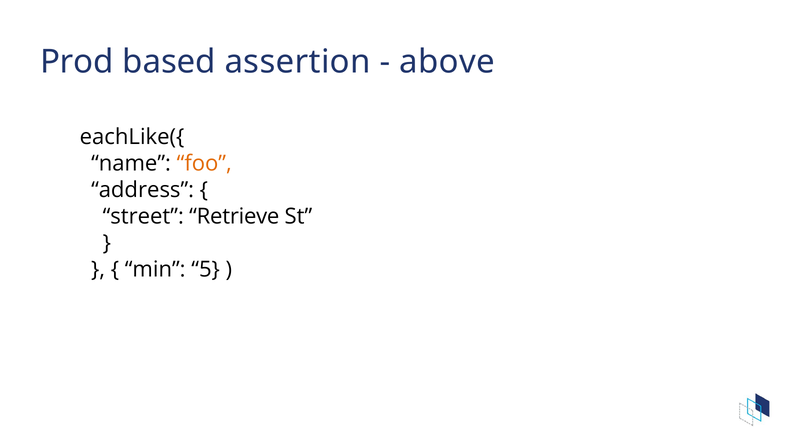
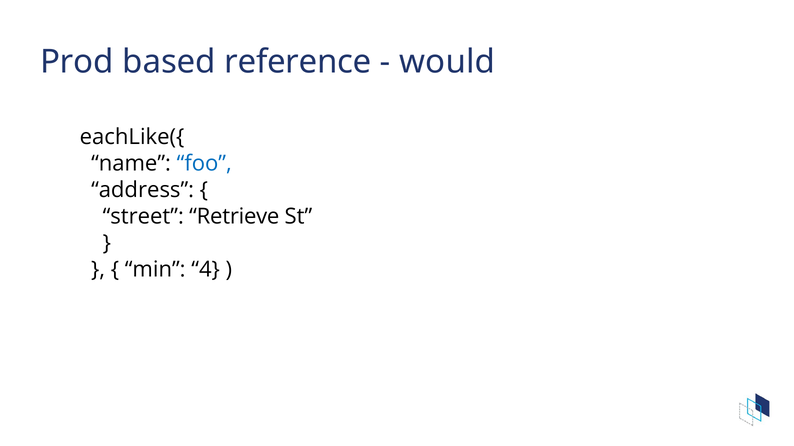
assertion: assertion -> reference (298, 62)
above: above -> would (447, 62)
foo colour: orange -> blue (204, 164)
5: 5 -> 4 (206, 270)
